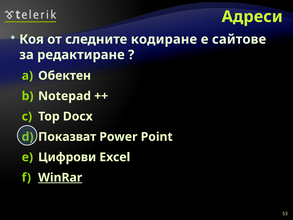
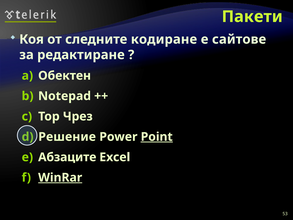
Адреси: Адреси -> Пакети (252, 17)
Docx: Docx -> Чрез (78, 116)
Показват: Показват -> Решение (67, 137)
Point underline: none -> present (157, 137)
Цифрови: Цифрови -> Абзаците (67, 157)
